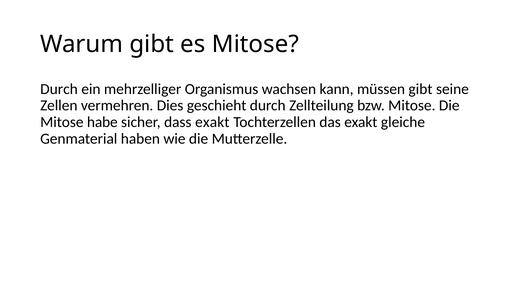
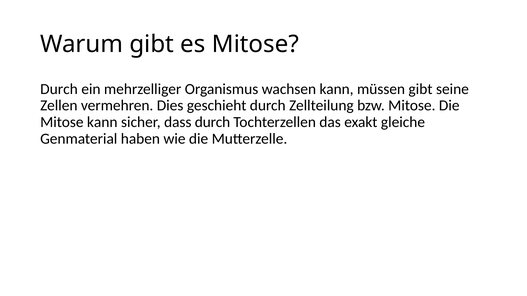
Mitose habe: habe -> kann (102, 122)
dass exakt: exakt -> durch (212, 122)
